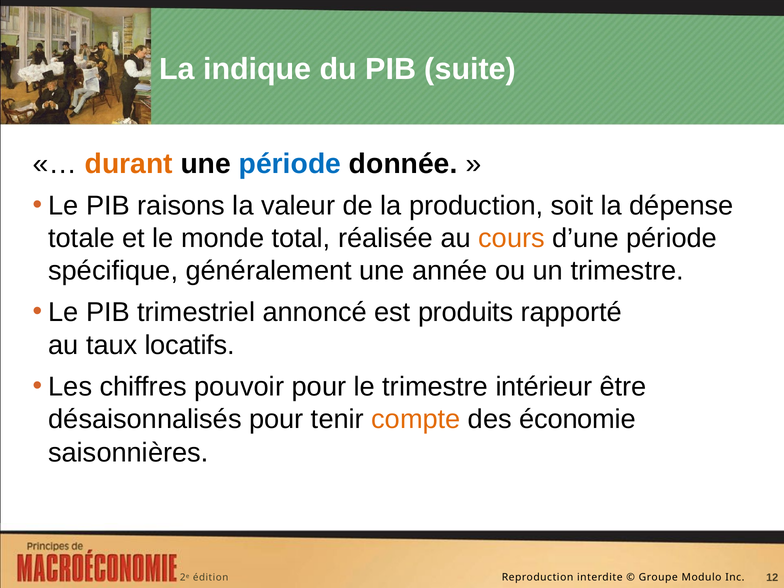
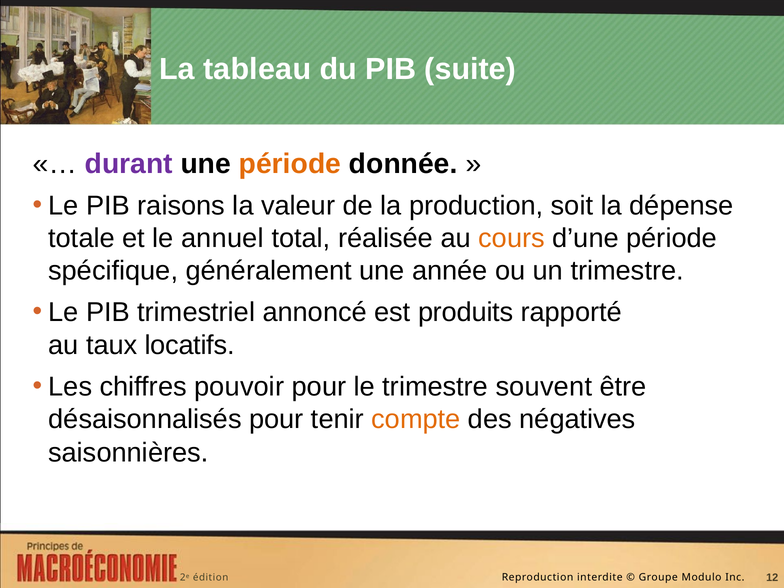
indique: indique -> tableau (257, 69)
durant colour: orange -> purple (129, 164)
période colour: blue -> orange (290, 164)
monde: monde -> annuel (222, 238)
intérieur: intérieur -> souvent (544, 387)
économie: économie -> négatives (577, 419)
